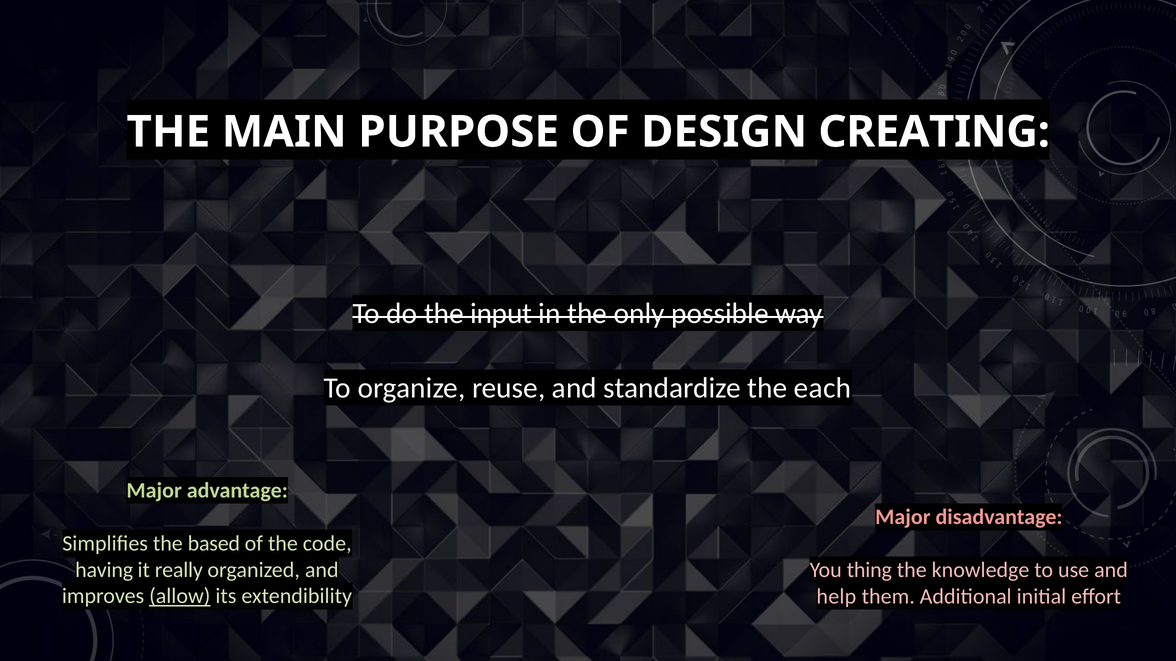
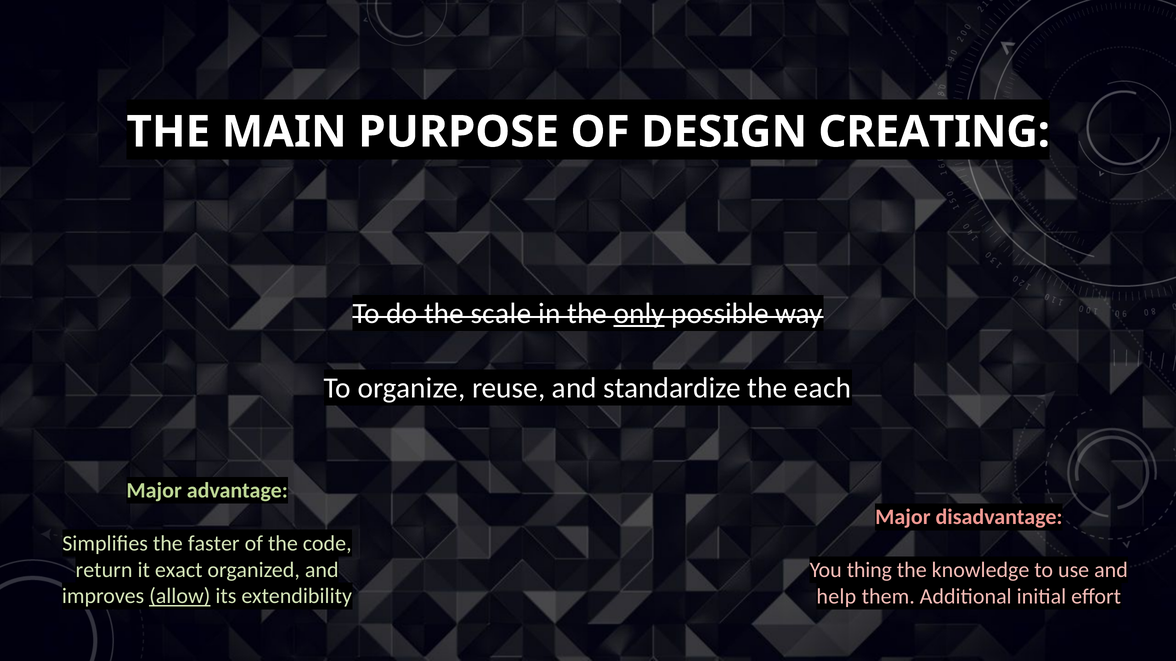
input: input -> scale (501, 314)
only underline: none -> present (639, 314)
based: based -> faster (214, 544)
having: having -> return (104, 570)
really: really -> exact (179, 570)
